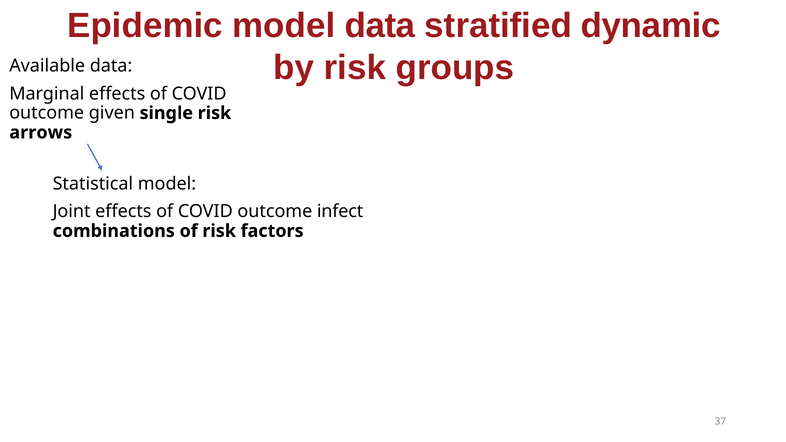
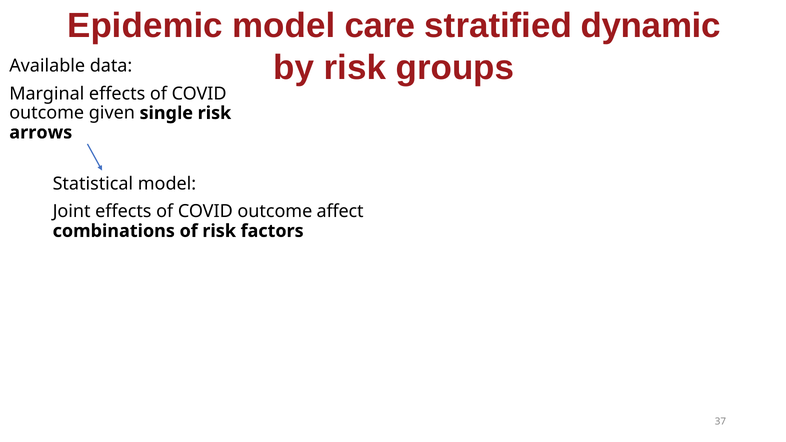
model data: data -> care (380, 26)
infect: infect -> affect (340, 212)
